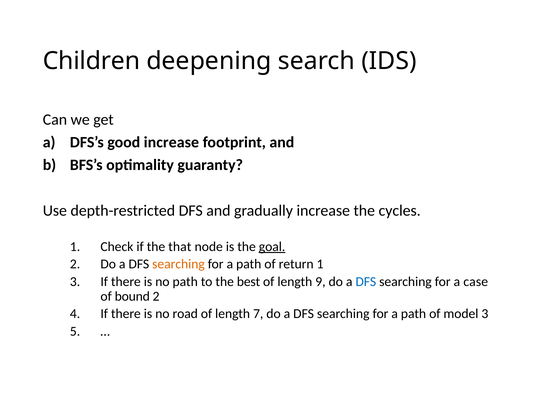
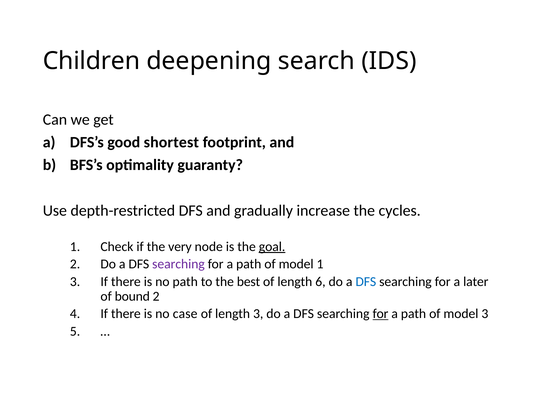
good increase: increase -> shortest (171, 142)
that: that -> very (180, 247)
searching colour: orange -> purple (178, 264)
return: return -> model (296, 264)
9: 9 -> 6 (320, 282)
case: case -> later (476, 282)
road: road -> case (185, 314)
length 7: 7 -> 3 (258, 314)
for underline: none -> present (380, 314)
